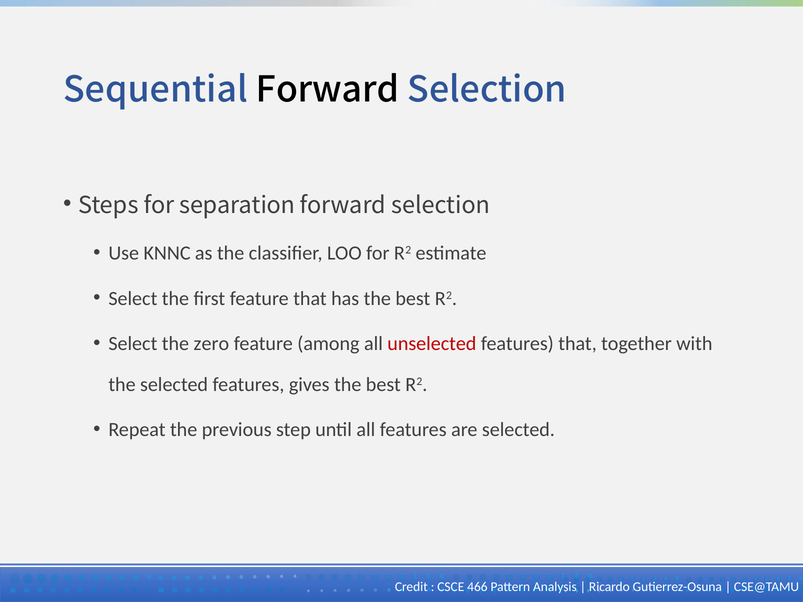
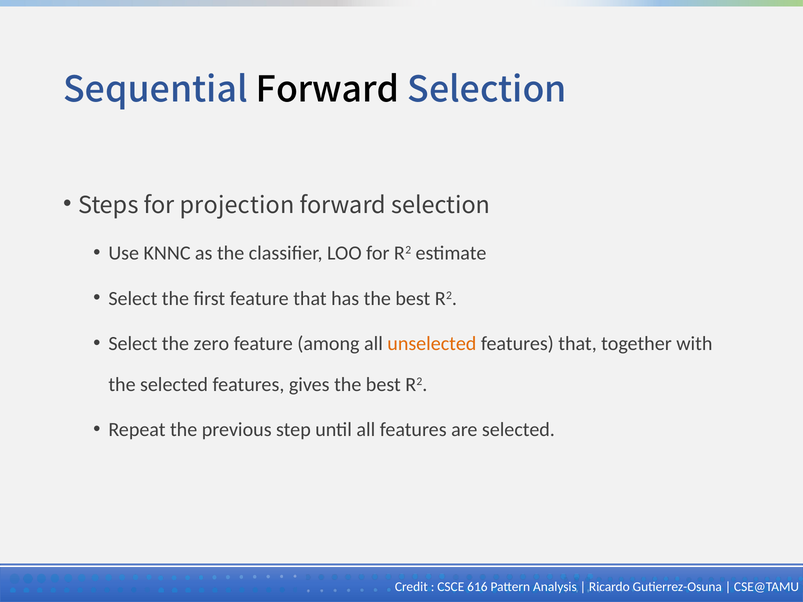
separation: separation -> projection (237, 206)
unselected colour: red -> orange (432, 344)
466: 466 -> 616 (477, 587)
